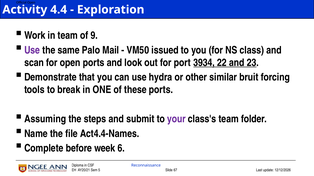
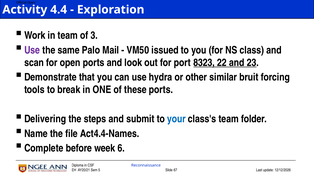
9: 9 -> 3 (94, 36)
3934: 3934 -> 8323 (204, 63)
Assuming: Assuming -> Delivering (45, 119)
your colour: purple -> blue (176, 119)
